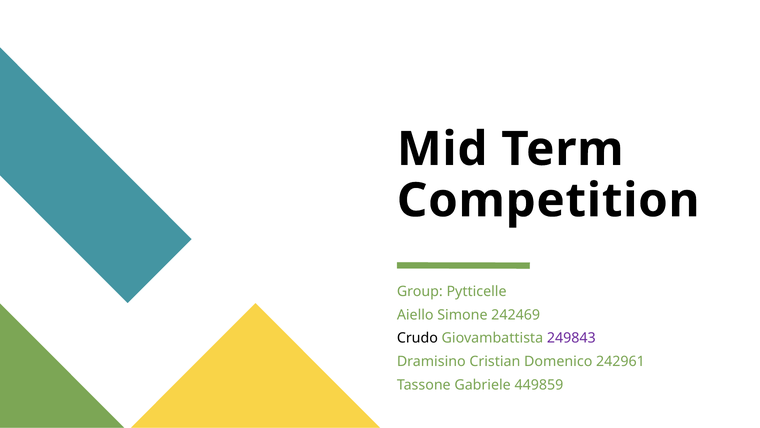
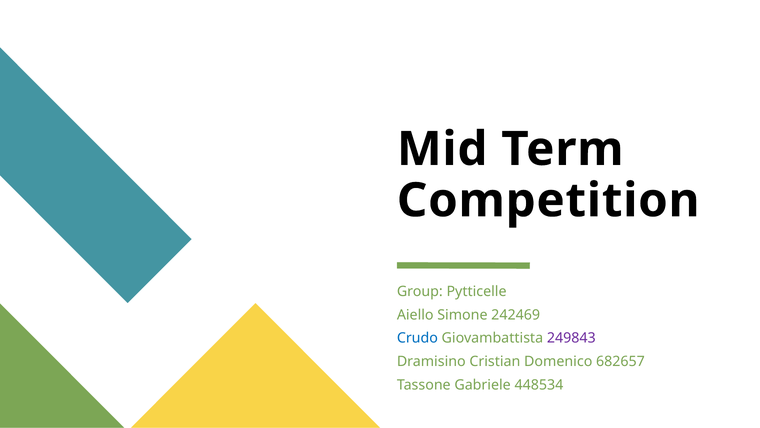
Crudo colour: black -> blue (417, 338)
242961: 242961 -> 682657 (620, 361)
449859: 449859 -> 448534 (539, 384)
